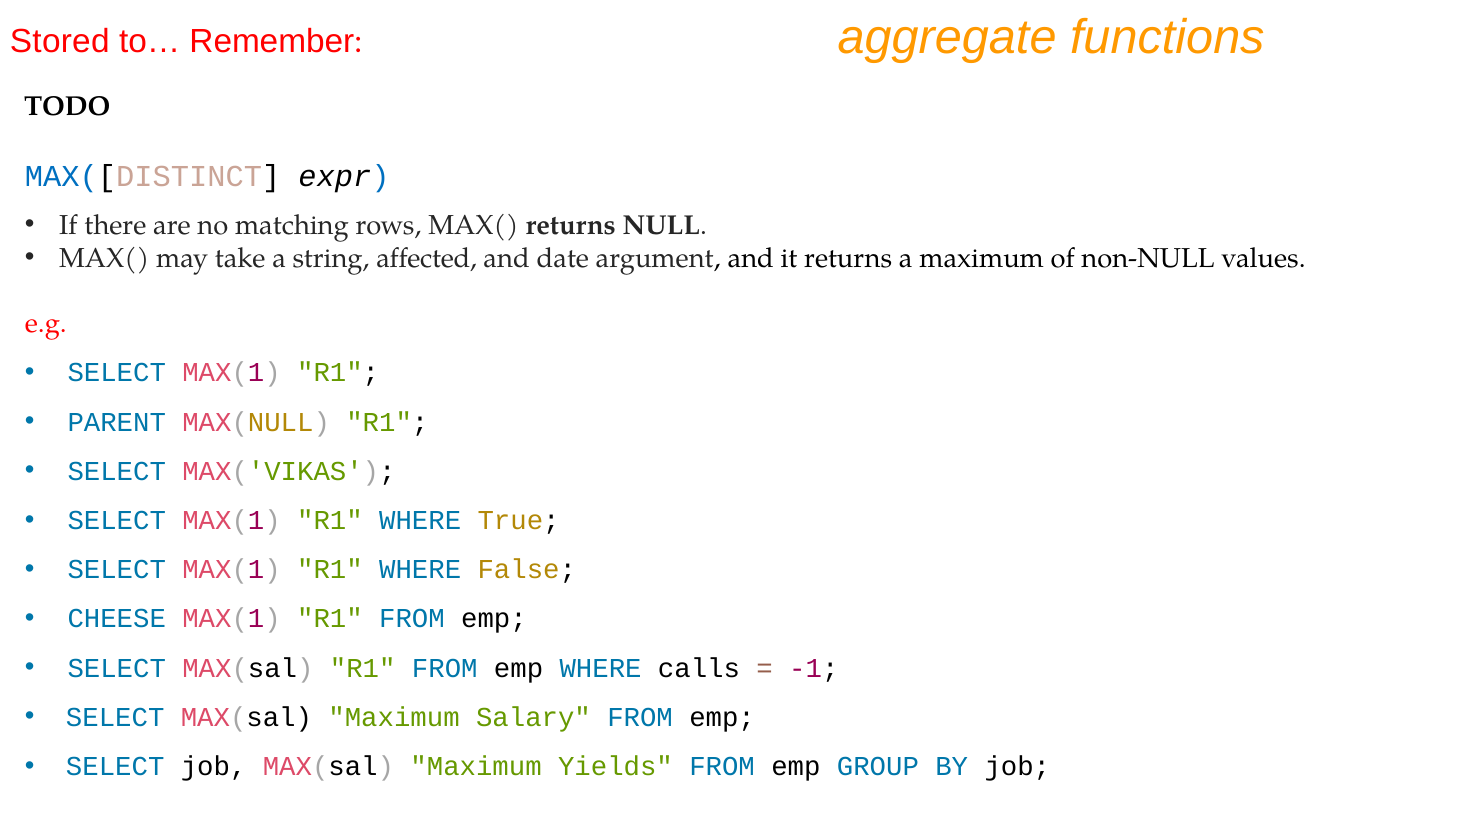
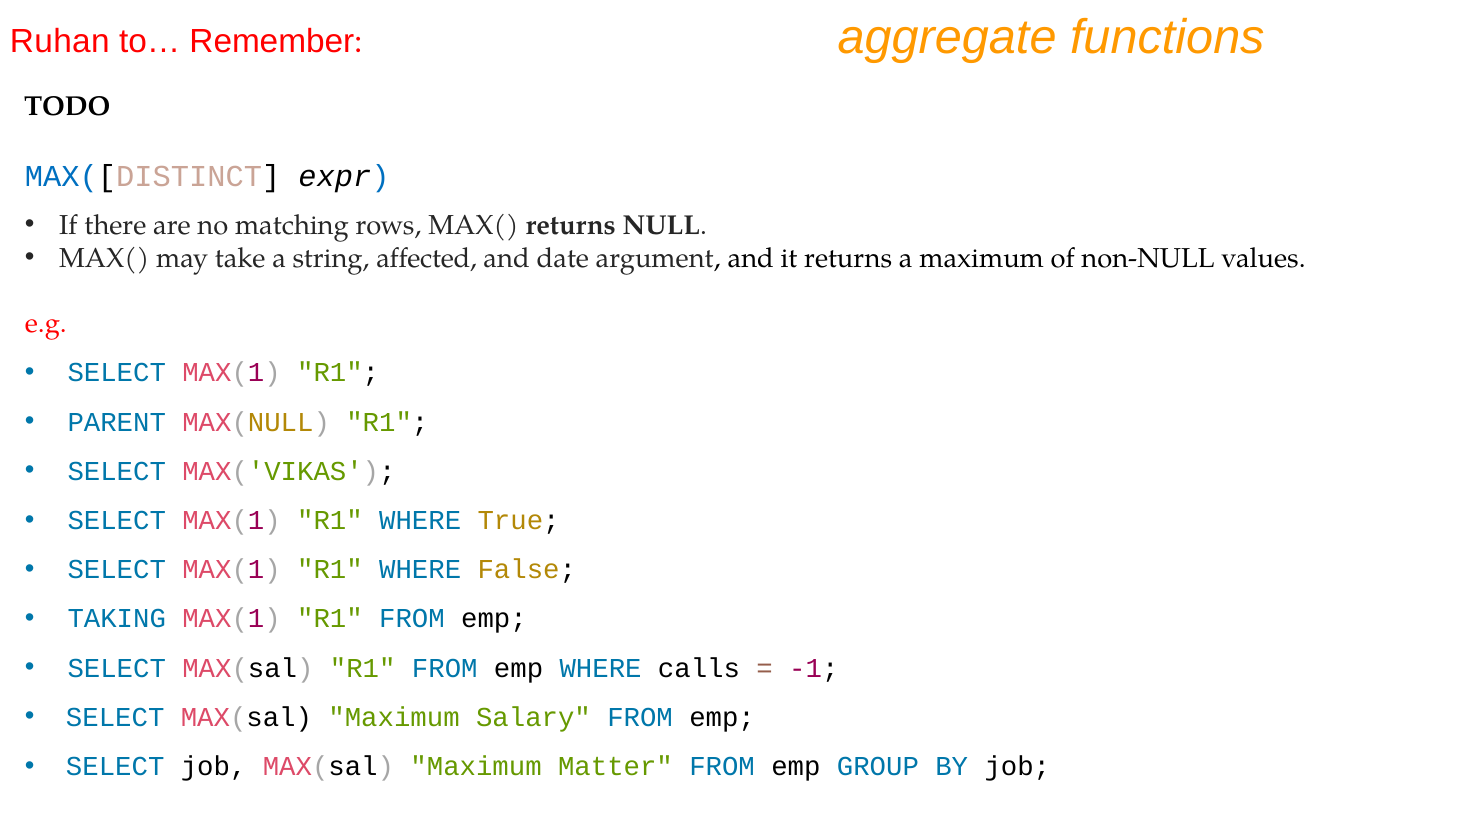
Stored: Stored -> Ruhan (60, 42)
CHEESE: CHEESE -> TAKING (117, 619)
Yields: Yields -> Matter (615, 767)
